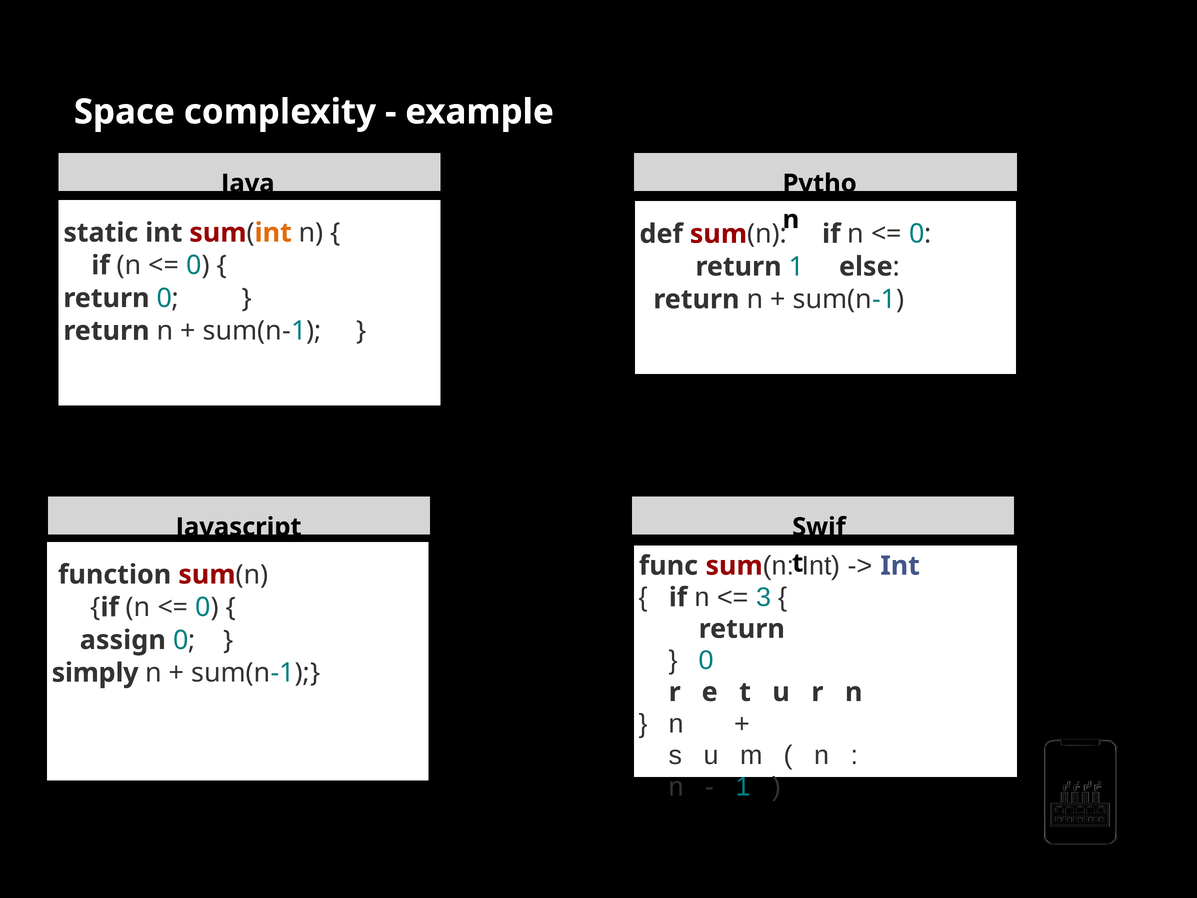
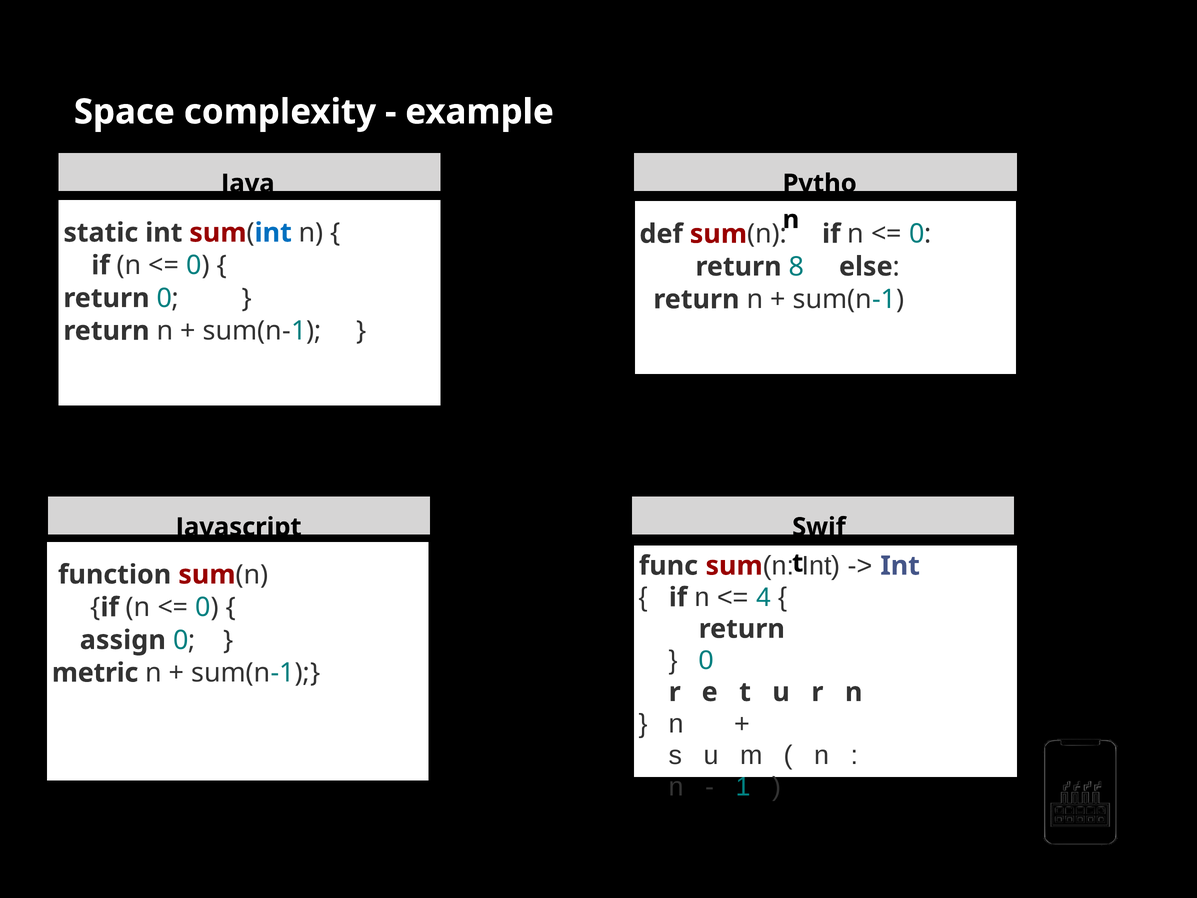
int colour: orange -> blue (273, 233)
return 1: 1 -> 8 (796, 267)
3: 3 -> 4 (764, 598)
simply: simply -> metric (95, 673)
